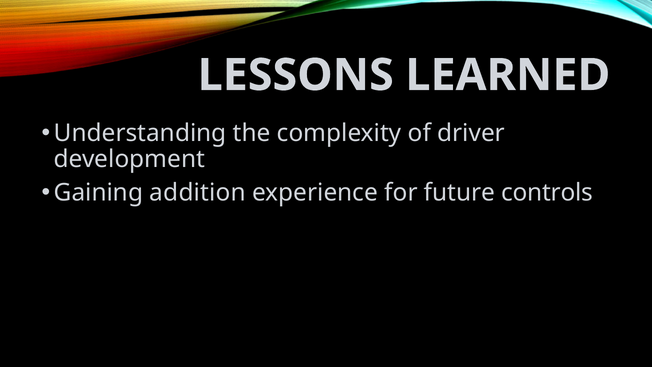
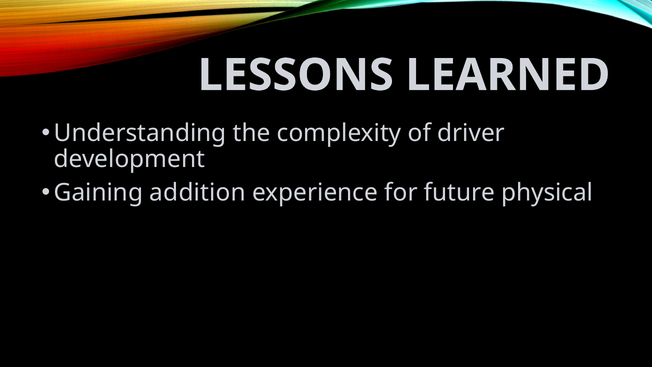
controls: controls -> physical (547, 192)
